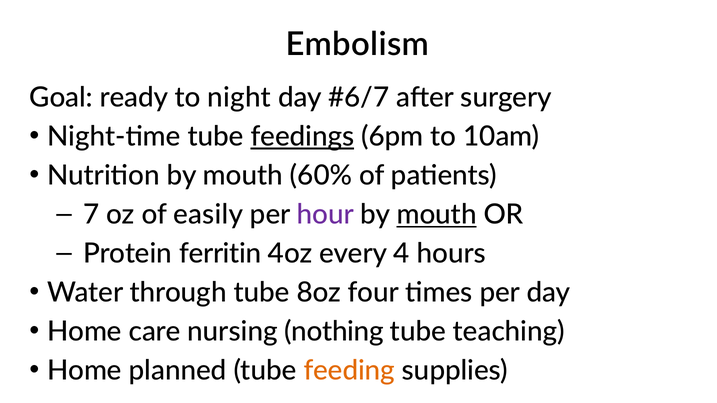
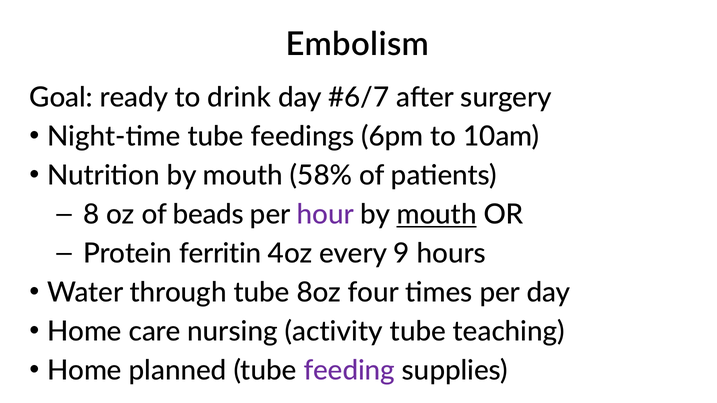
night: night -> drink (239, 98)
feedings underline: present -> none (302, 137)
60%: 60% -> 58% (321, 176)
7: 7 -> 8 (91, 215)
easily: easily -> beads (208, 215)
4: 4 -> 9 (402, 254)
nothing: nothing -> activity (334, 332)
feeding colour: orange -> purple (349, 371)
